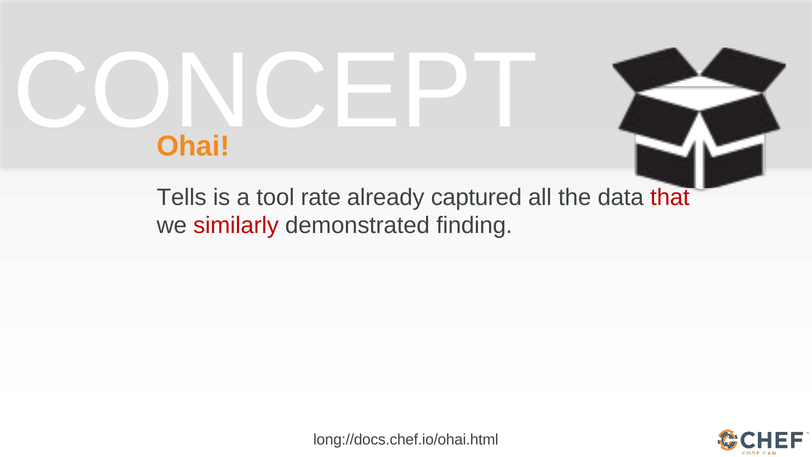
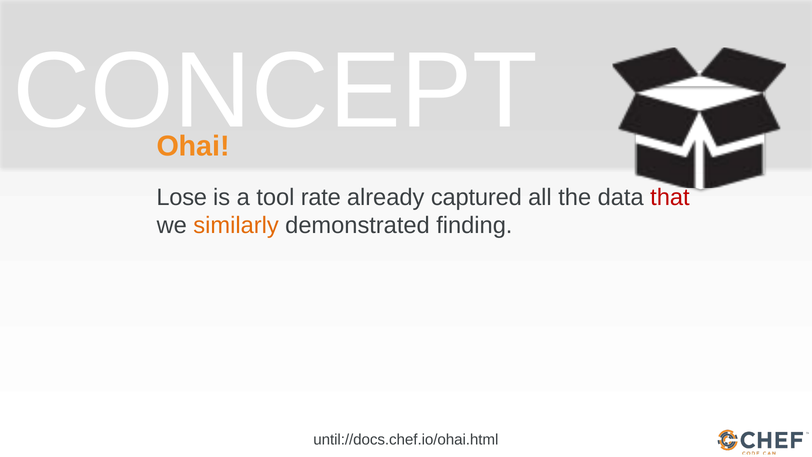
Tells: Tells -> Lose (182, 197)
similarly colour: red -> orange (236, 226)
long://docs.chef.io/ohai.html: long://docs.chef.io/ohai.html -> until://docs.chef.io/ohai.html (406, 440)
